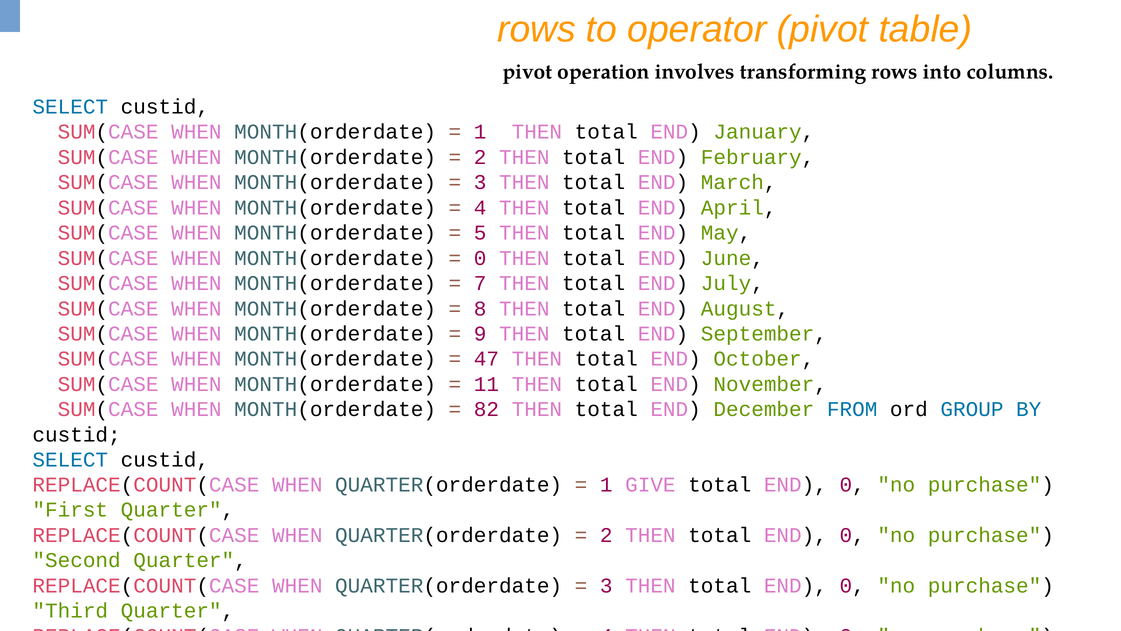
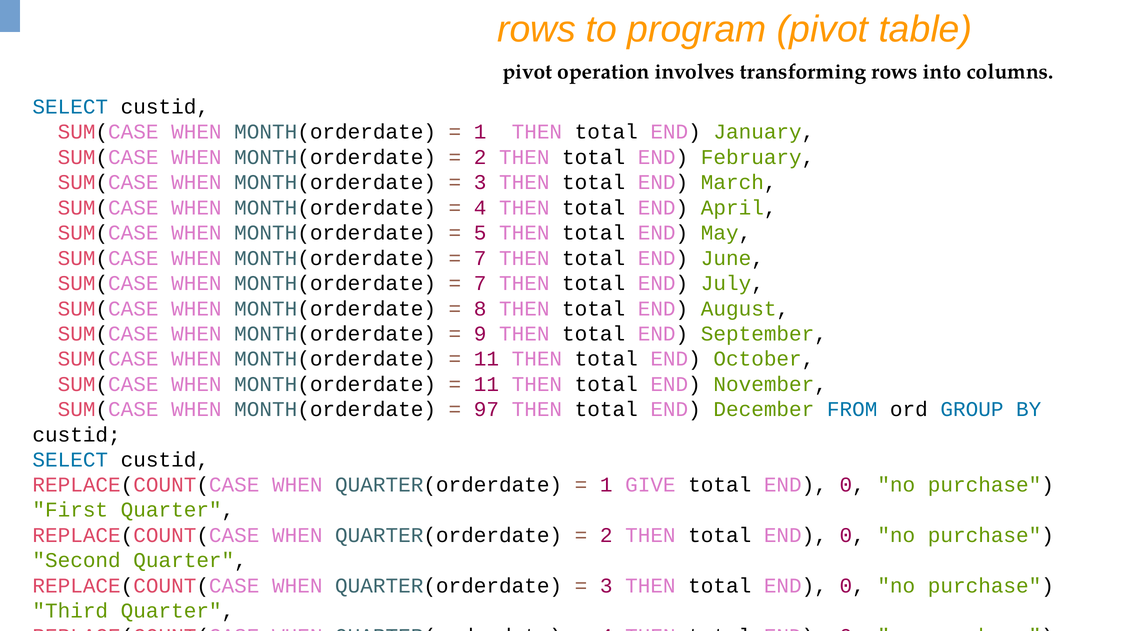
operator: operator -> program (697, 29)
0: 0 -> 7 (480, 258)
47: 47 -> 11 (486, 359)
82: 82 -> 97 (486, 409)
